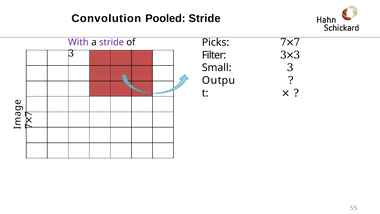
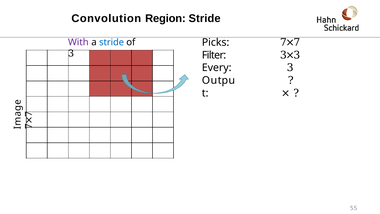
Pooled: Pooled -> Region (165, 18)
stride colour: purple -> blue (112, 42)
Small: Small -> Every (217, 68)
